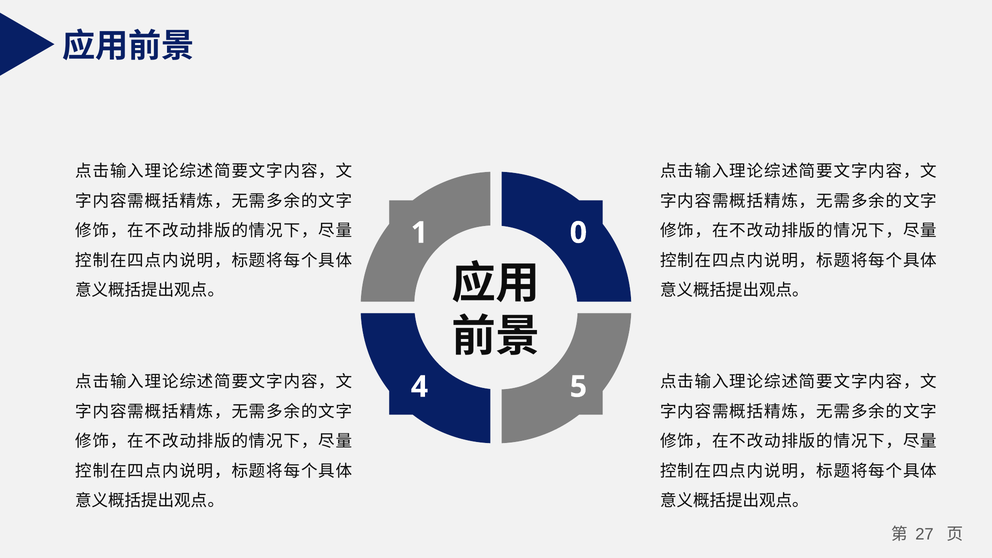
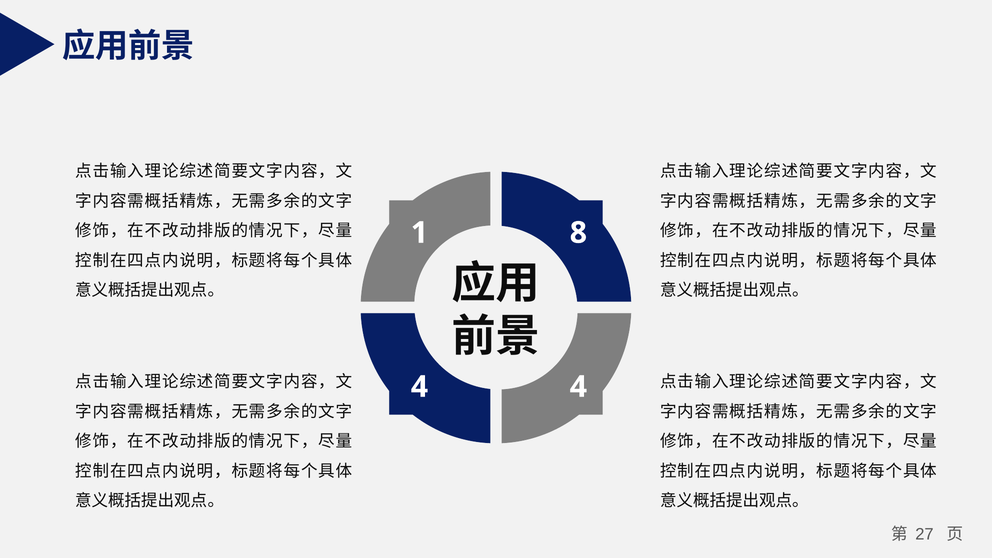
0: 0 -> 8 (578, 233)
4 5: 5 -> 4 (578, 387)
